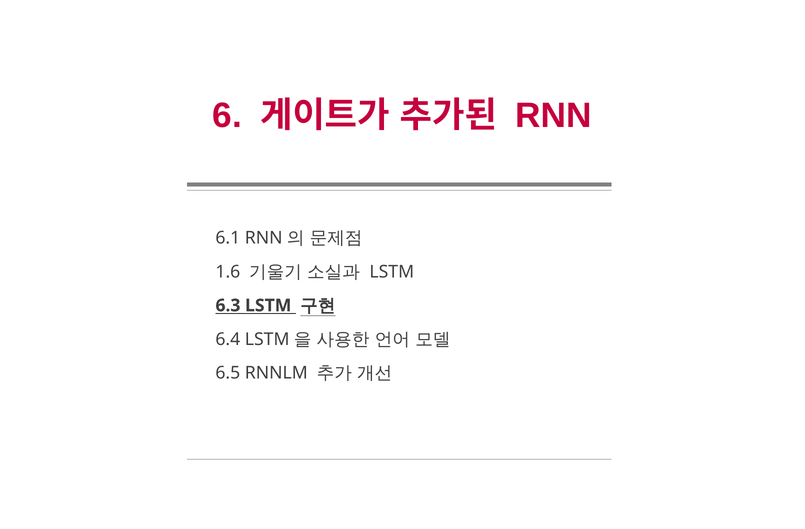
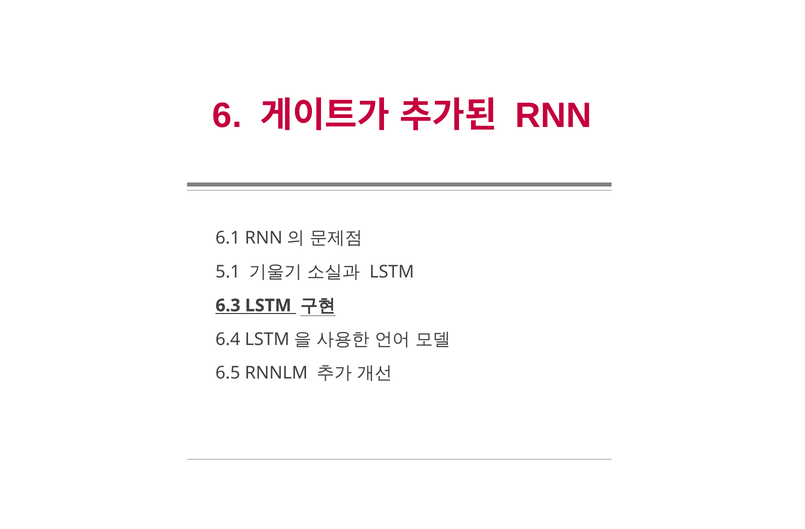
1.6: 1.6 -> 5.1 (228, 272)
